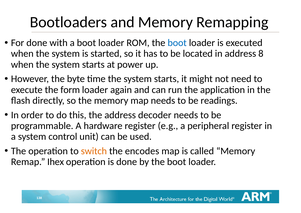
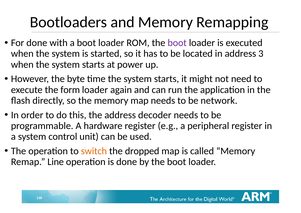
boot colour: blue -> purple (177, 43)
8: 8 -> 3 (261, 54)
readings: readings -> network (219, 100)
encodes: encodes -> dropped (142, 151)
Ihex: Ihex -> Line (56, 162)
